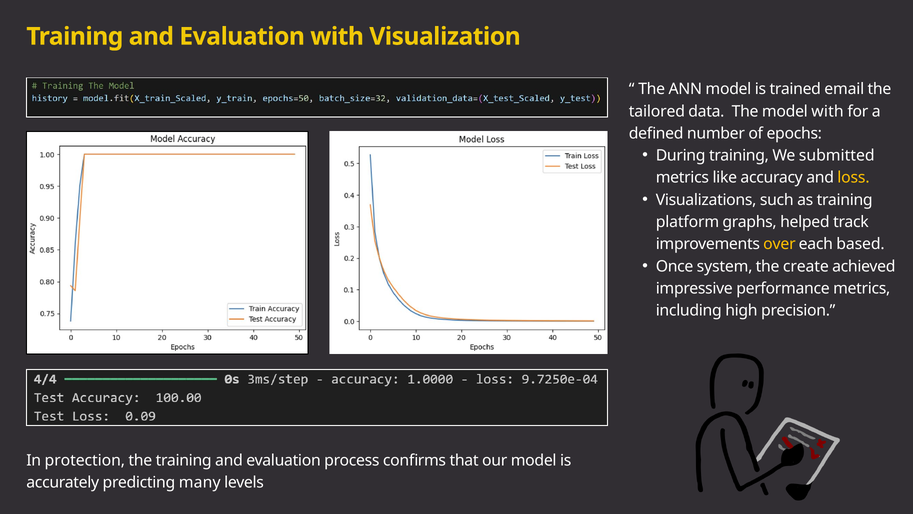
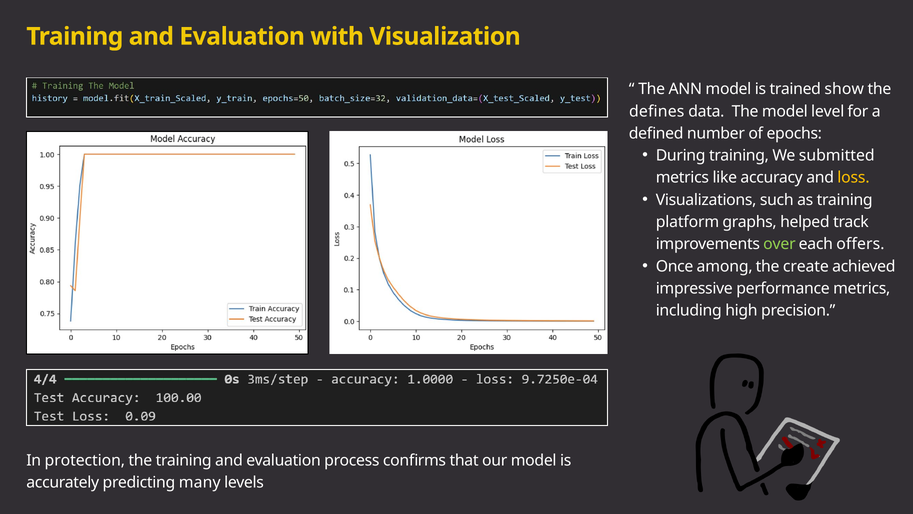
email: email -> show (844, 89)
tailored: tailored -> defines (657, 111)
model with: with -> level (828, 111)
over colour: yellow -> light green (779, 244)
based: based -> offers (860, 244)
system: system -> among (725, 266)
